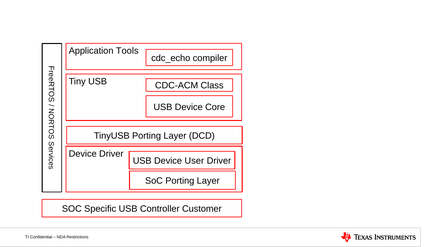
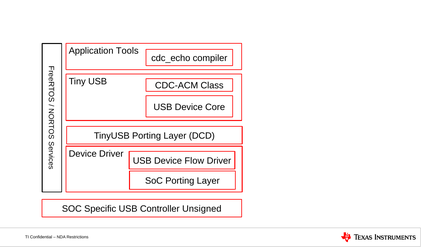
User: User -> Flow (194, 160)
Customer: Customer -> Unsigned (202, 208)
